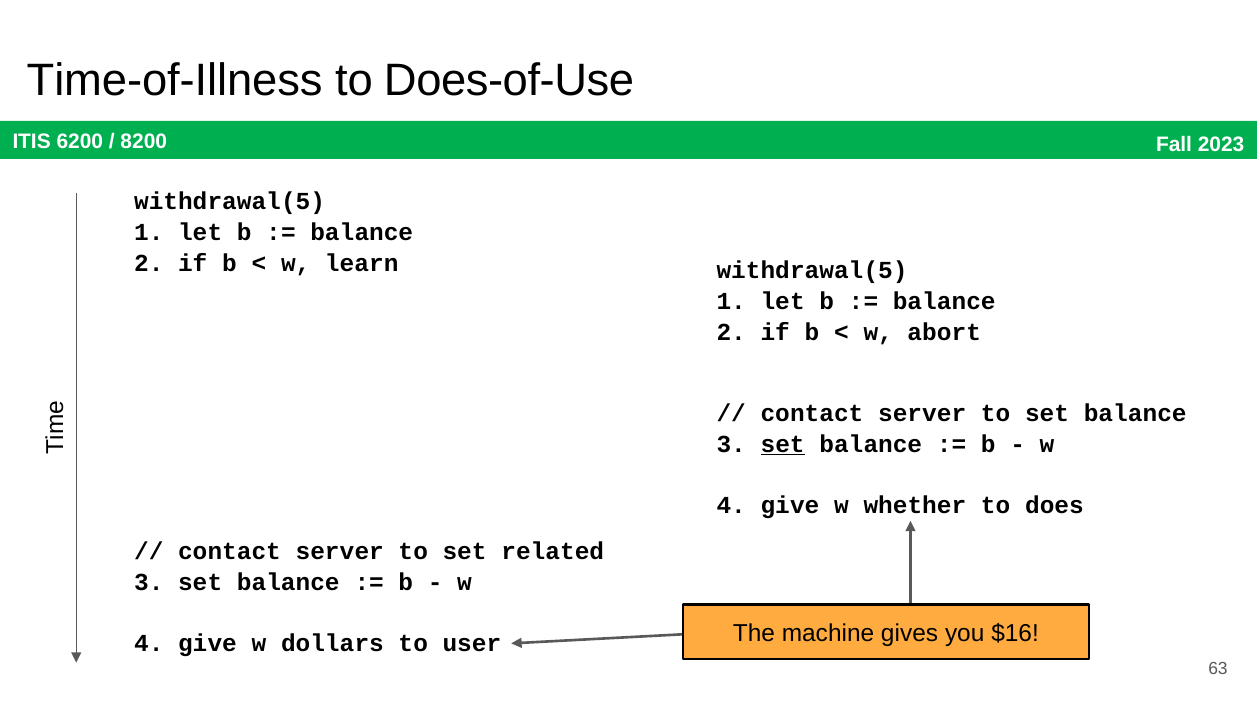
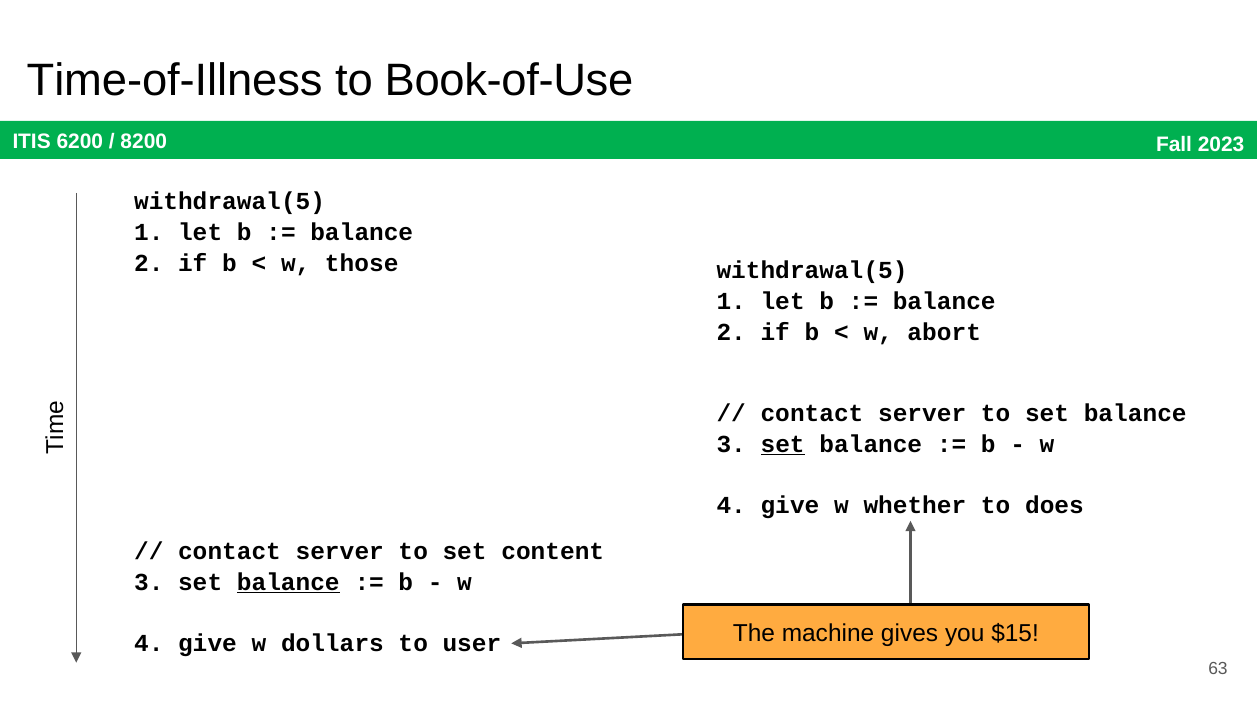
Does-of-Use: Does-of-Use -> Book-of-Use (509, 80)
learn: learn -> those (362, 263)
related: related -> content (553, 551)
balance underline: none -> present (288, 582)
$16: $16 -> $15 (1015, 634)
